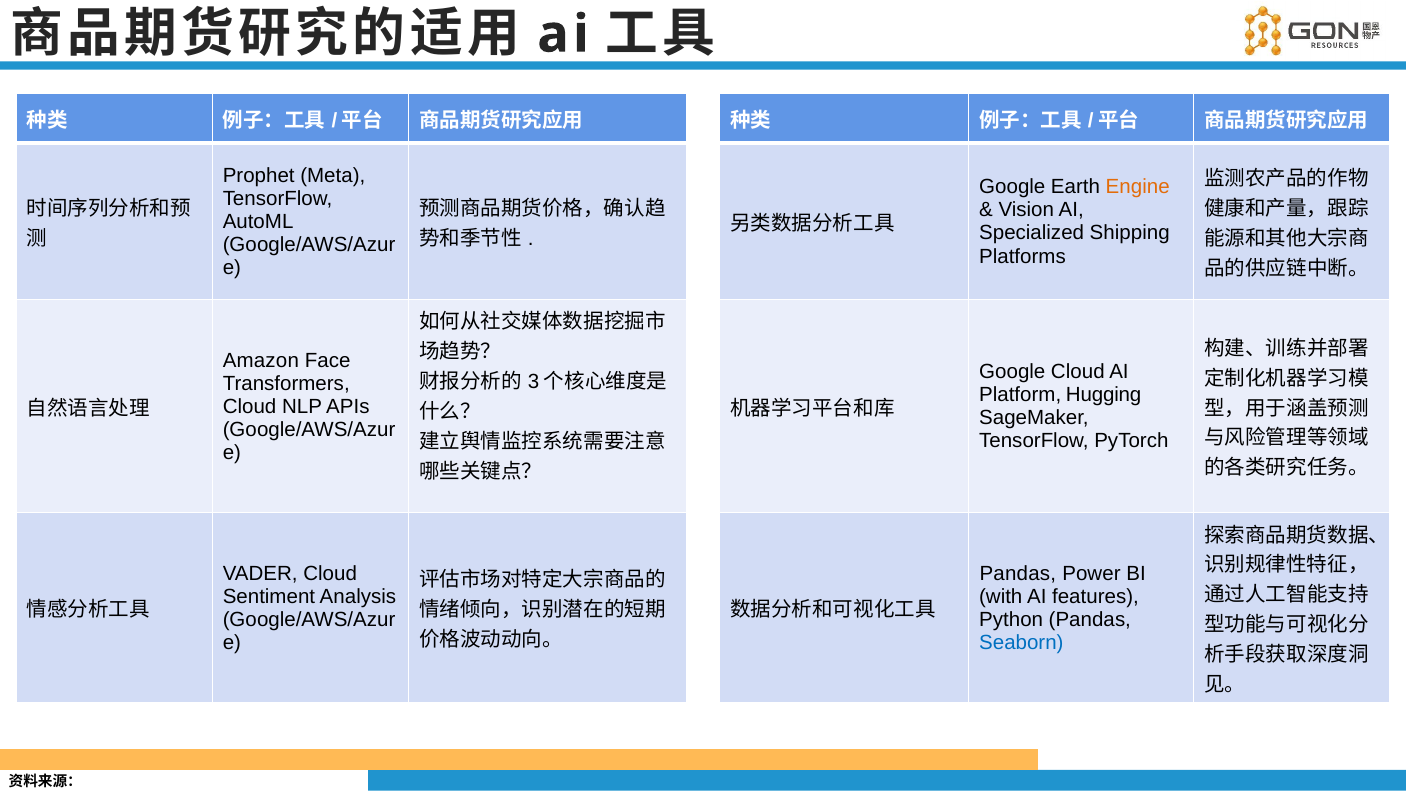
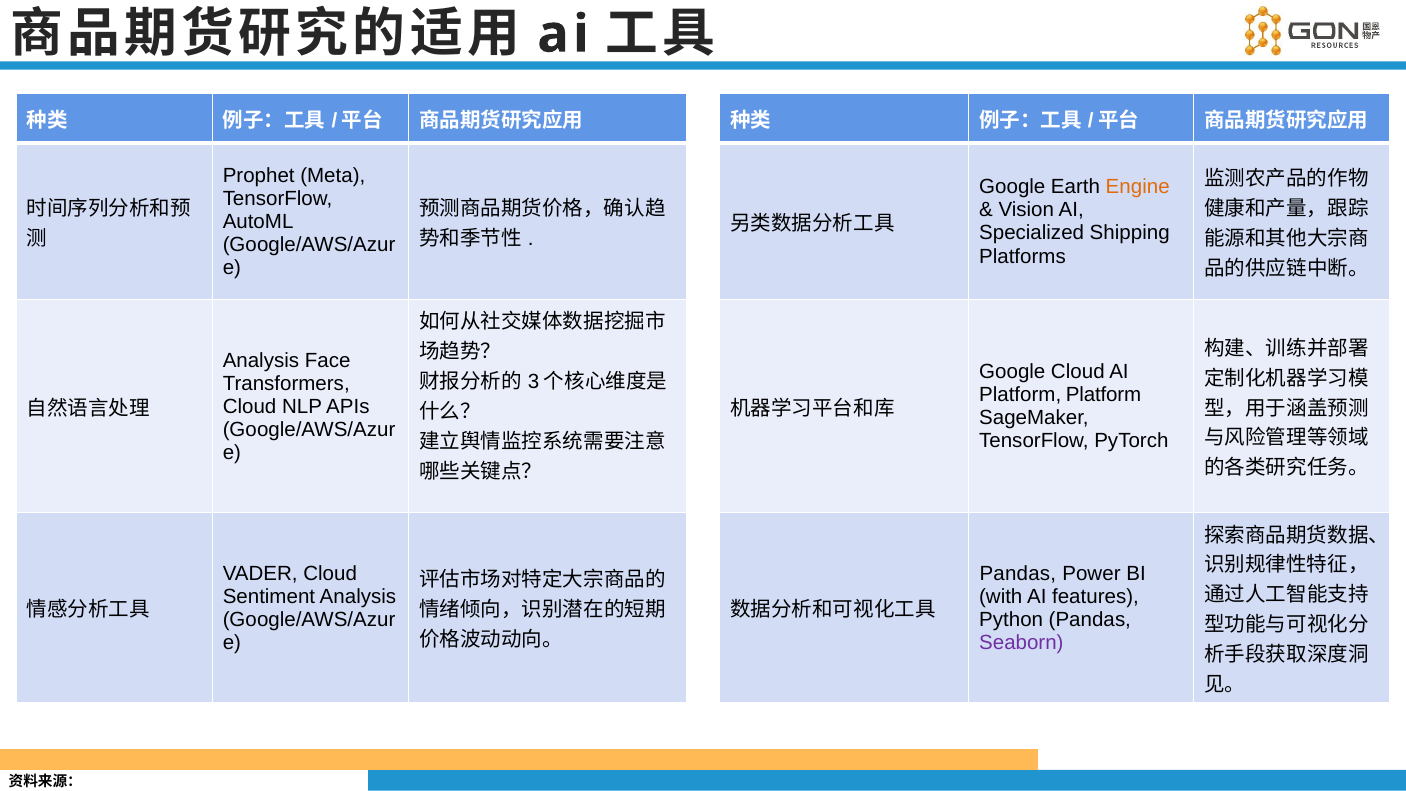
Amazon: Amazon -> Analysis (261, 360)
Platform Hugging: Hugging -> Platform (1104, 395)
Seaborn colour: blue -> purple (1021, 643)
